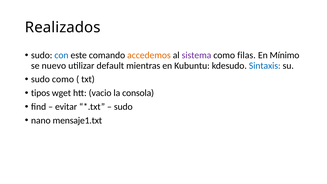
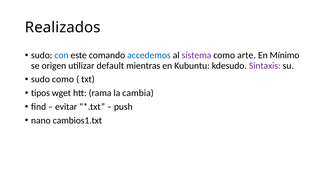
accedemos colour: orange -> blue (149, 55)
filas: filas -> arte (246, 55)
nuevo: nuevo -> origen (54, 66)
Sintaxis colour: blue -> purple (265, 66)
vacio: vacio -> rama (100, 93)
consola: consola -> cambia (138, 93)
sudo: sudo -> push (123, 107)
mensaje1.txt: mensaje1.txt -> cambios1.txt (77, 120)
